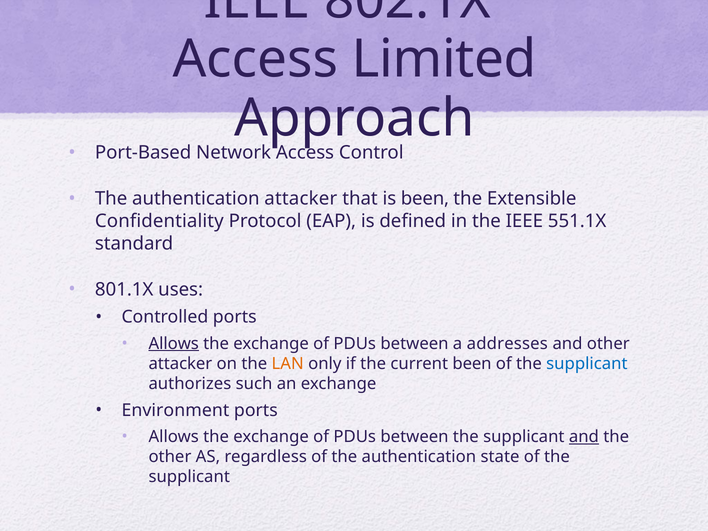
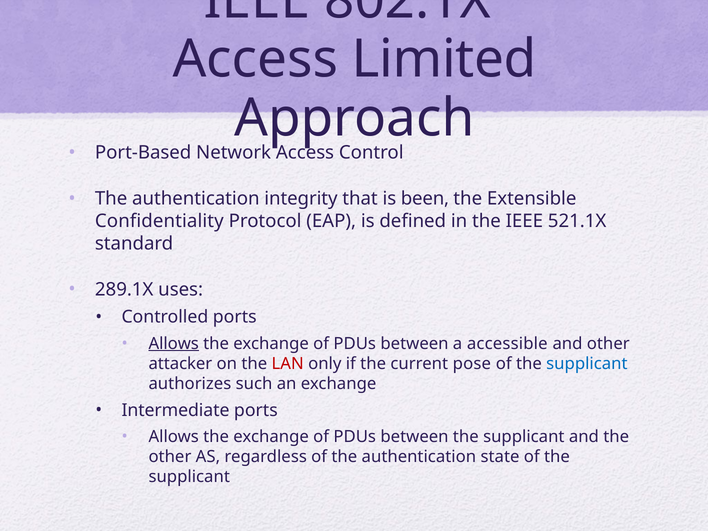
authentication attacker: attacker -> integrity (301, 199)
551.1X: 551.1X -> 521.1X (577, 221)
801.1X: 801.1X -> 289.1X (124, 289)
addresses: addresses -> accessible (507, 344)
LAN colour: orange -> red (288, 364)
current been: been -> pose (472, 364)
Environment: Environment -> Intermediate (175, 410)
and underline: present -> none (584, 437)
